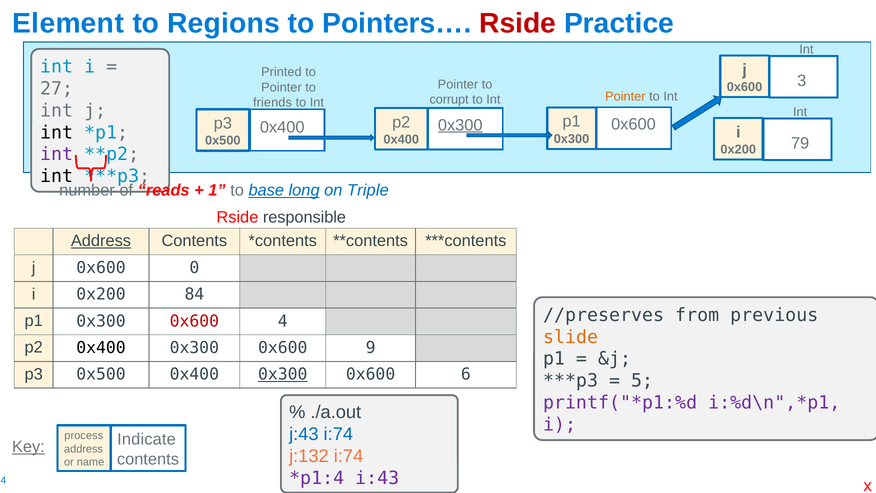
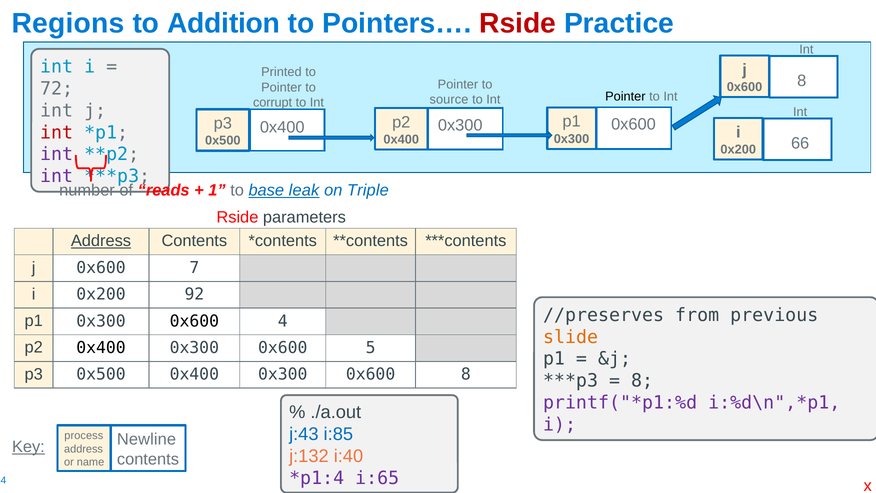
Element: Element -> Regions (68, 24)
Regions: Regions -> Addition (224, 24)
27: 27 -> 72 (57, 89)
3: 3 -> 8 (802, 81)
Pointer colour: orange -> black (625, 96)
corrupt: corrupt -> source (449, 100)
friends: friends -> corrupt (273, 103)
0x300 underline: present -> none (460, 125)
int colour: black -> red (57, 132)
79: 79 -> 66 (800, 143)
int colour: black -> purple (57, 176)
long: long -> leak (304, 190)
responsible: responsible -> parameters (304, 217)
0: 0 -> 7 (194, 268)
84: 84 -> 92 (194, 294)
0x600 colour: red -> black (194, 321)
9: 9 -> 5 (371, 348)
0x300 underline: present -> none (283, 374)
6: 6 -> 8 (466, 374)
5: 5 -> 8 (642, 381)
j:43 i:74: i:74 -> i:85 (338, 434)
Indicate: Indicate -> Newline (147, 439)
j:132 i:74: i:74 -> i:40 (348, 456)
i:43: i:43 -> i:65 (377, 478)
